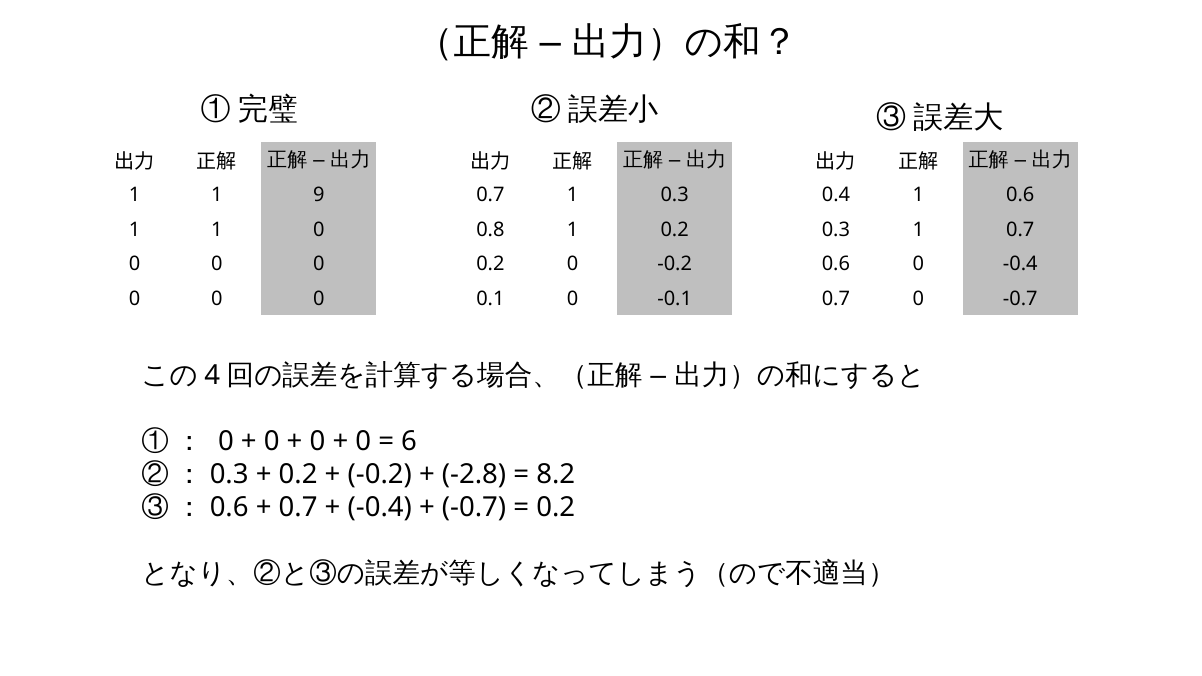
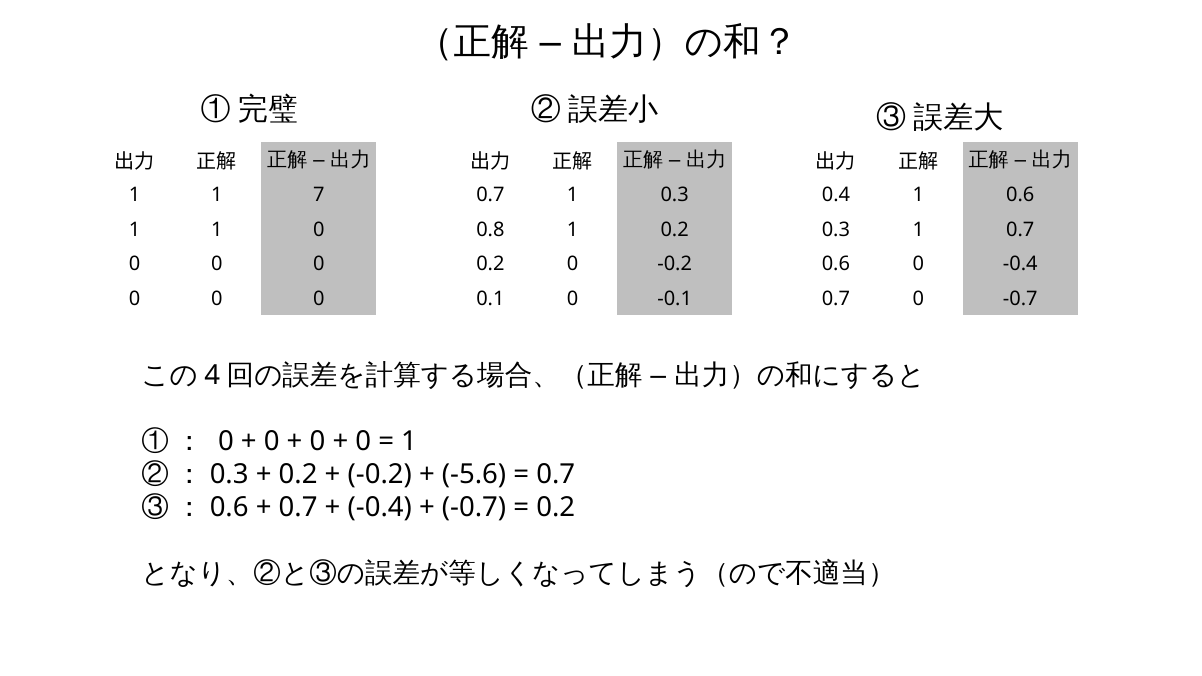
9: 9 -> 7 (319, 195)
6: 6 -> 1 (409, 441)
-2.8: -2.8 -> -5.6 (474, 474)
8.2: 8.2 -> 0.7 (556, 474)
